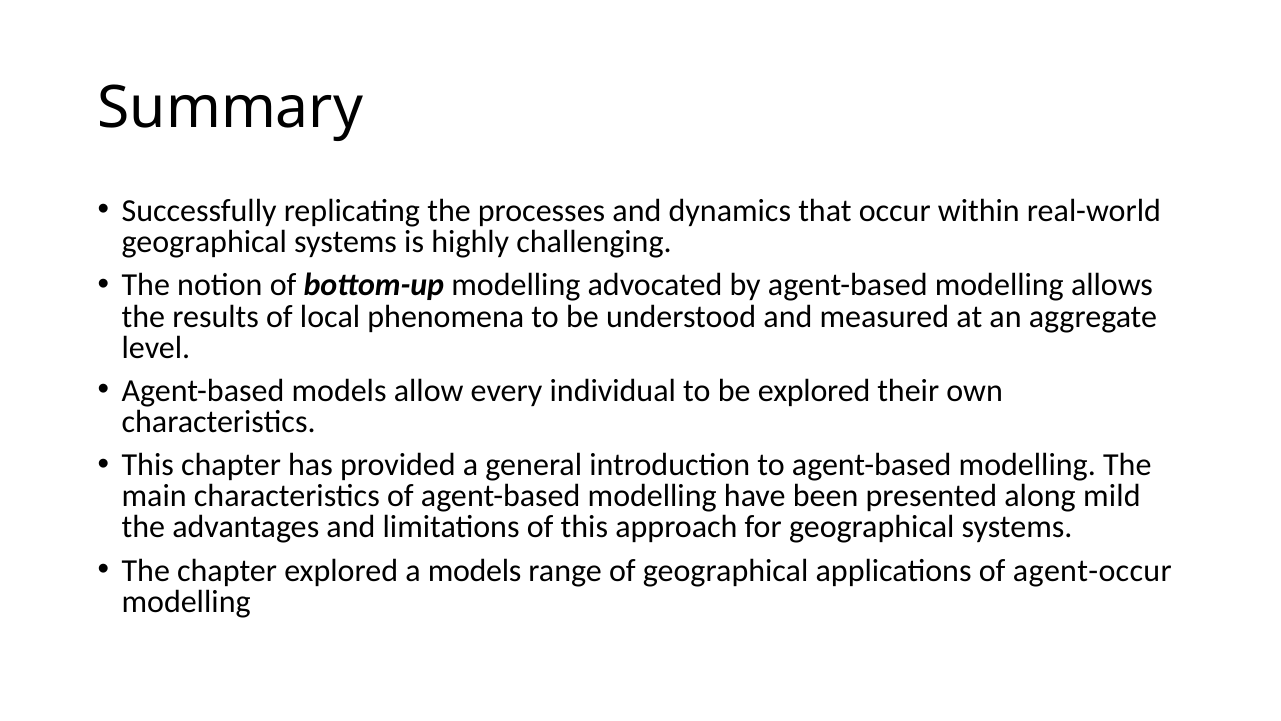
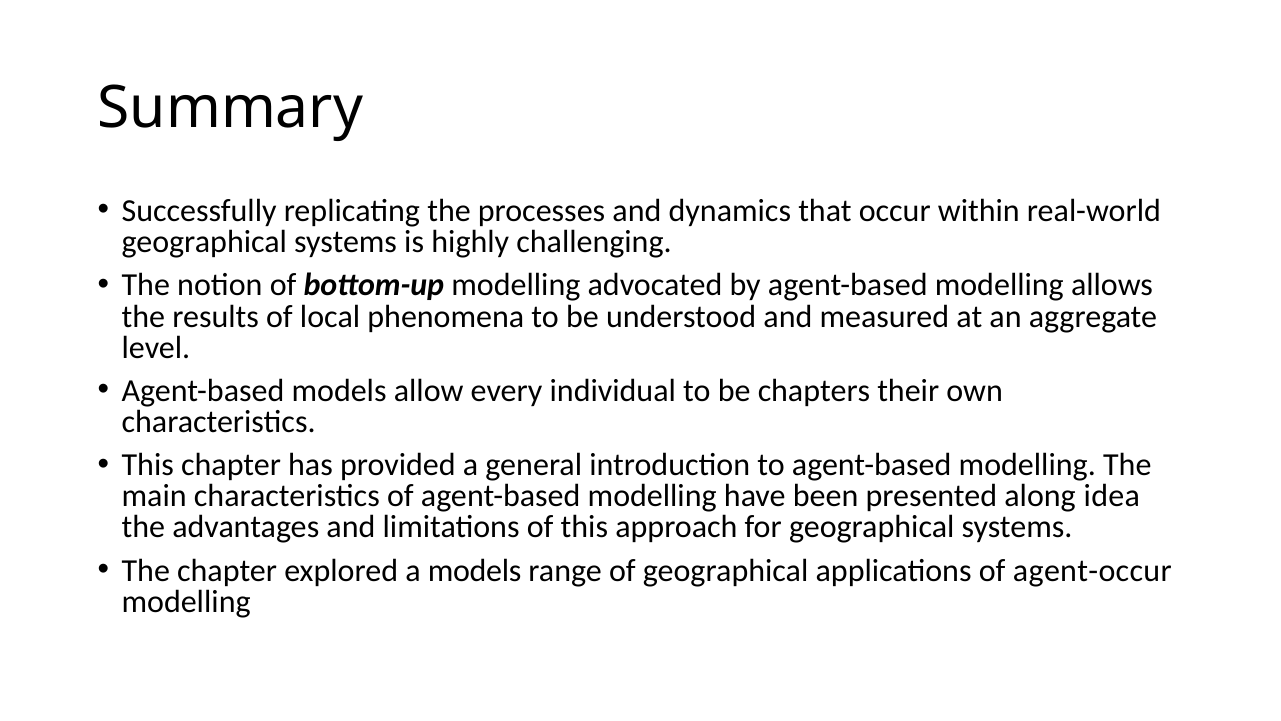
be explored: explored -> chapters (814, 391)
mild: mild -> idea (1112, 496)
